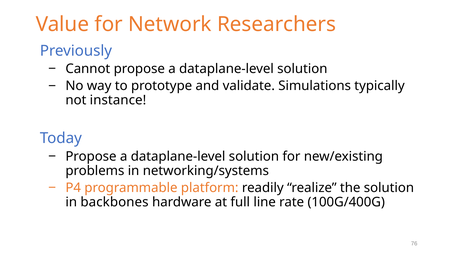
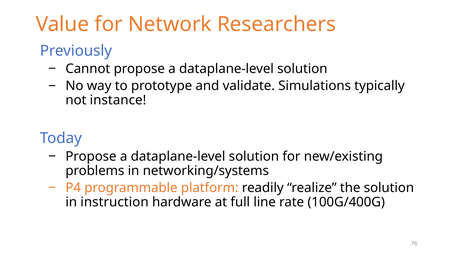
backbones: backbones -> instruction (114, 202)
